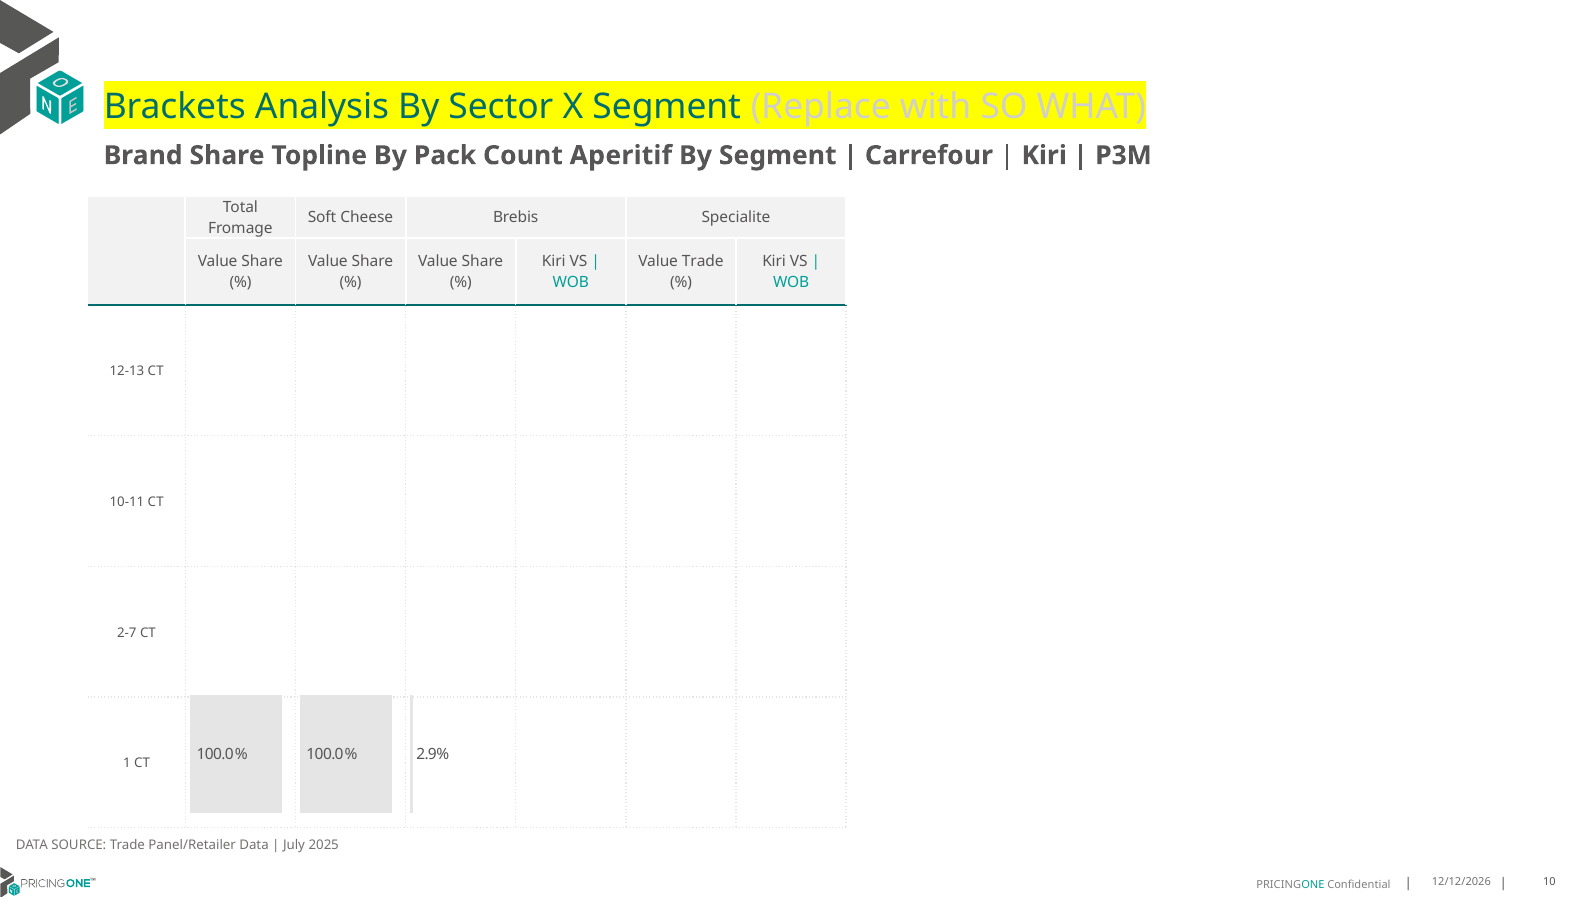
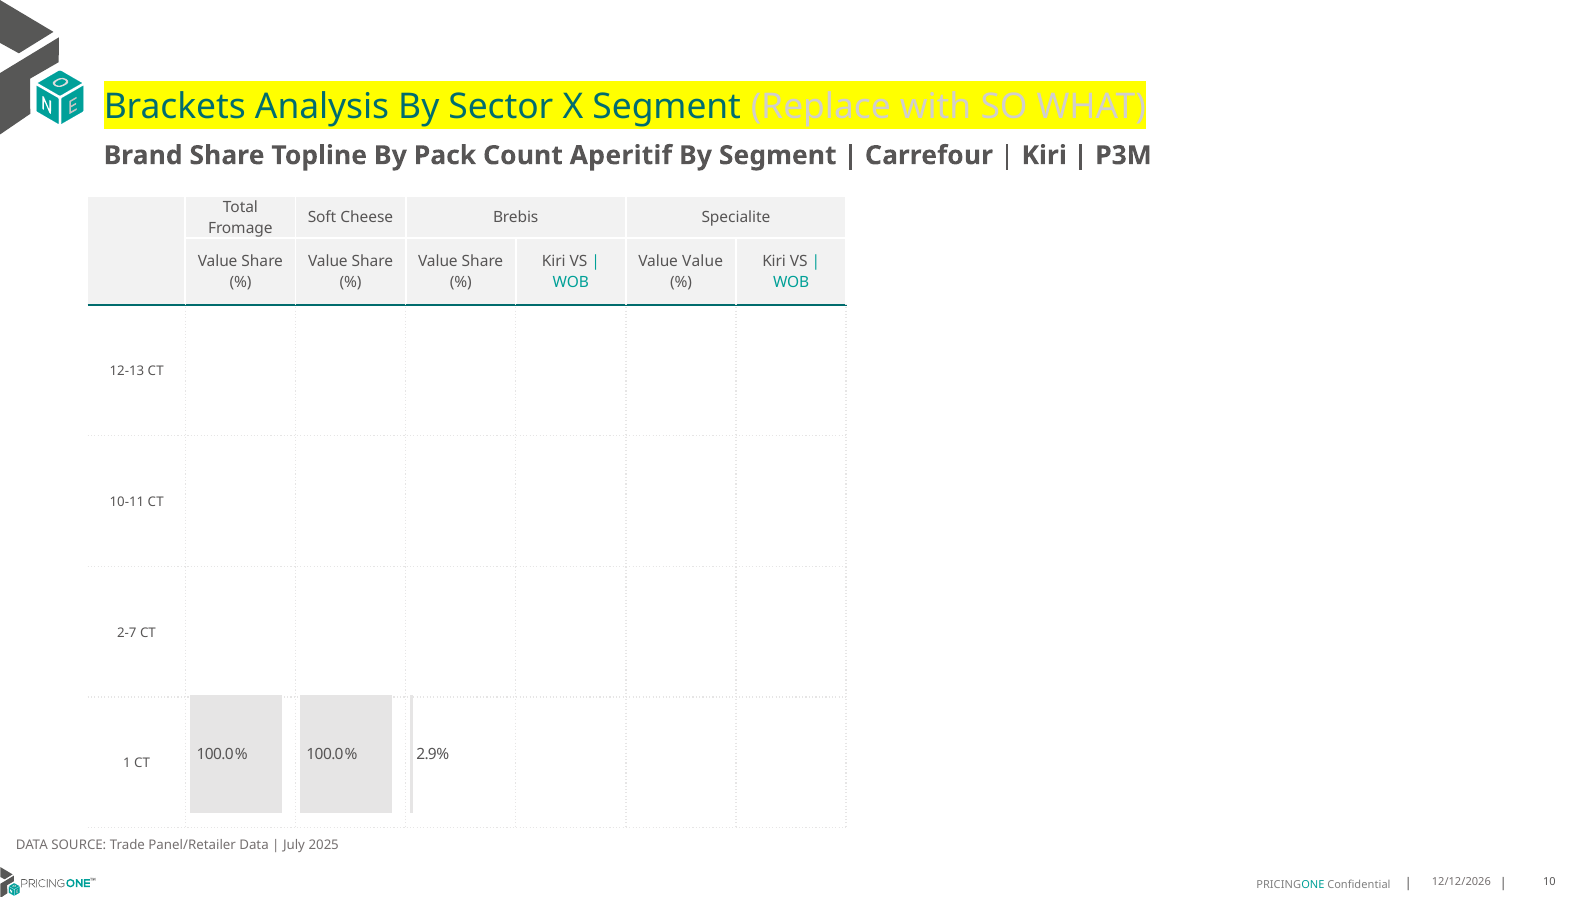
Value Trade: Trade -> Value (703, 262)
